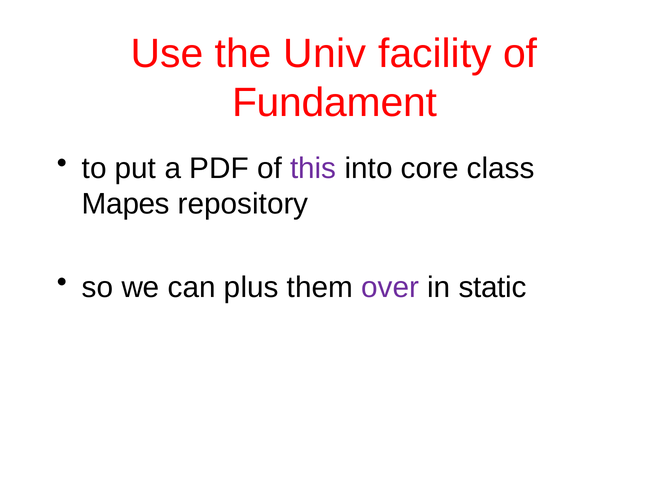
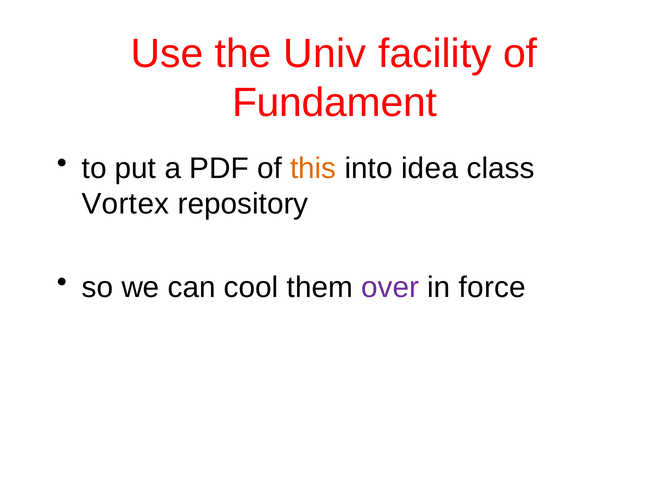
this colour: purple -> orange (313, 168)
core: core -> idea (430, 168)
Mapes: Mapes -> Vortex (126, 204)
plus: plus -> cool (251, 287)
static: static -> force (492, 287)
